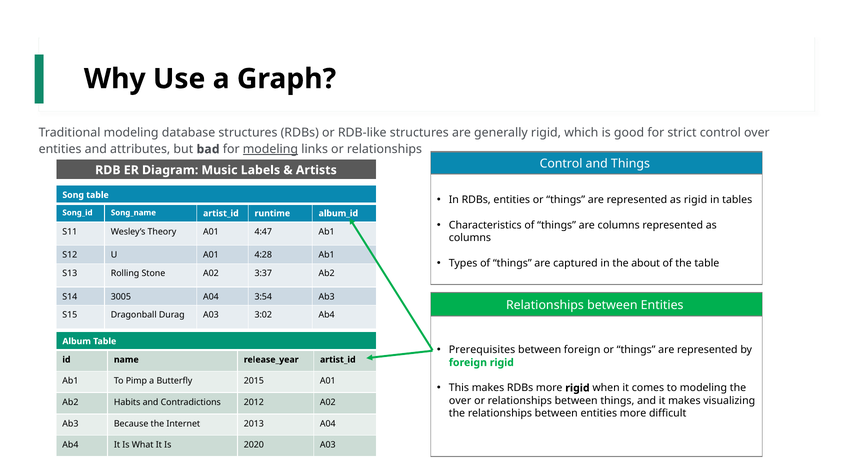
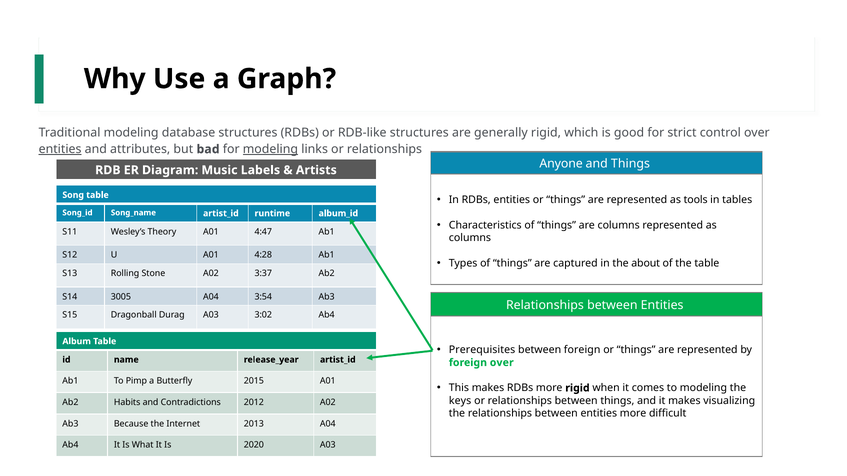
entities underline: none -> present (60, 149)
Control: Control -> Anyone (561, 164)
as rigid: rigid -> tools (696, 200)
foreign rigid: rigid -> over (502, 363)
over: over -> keys (460, 401)
